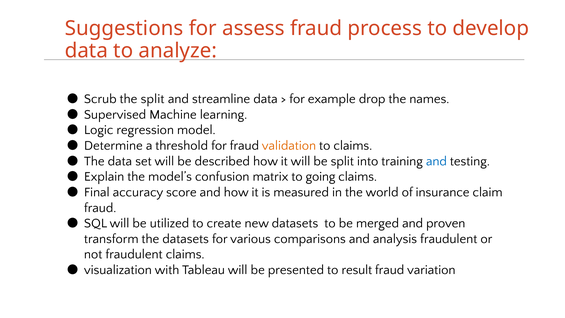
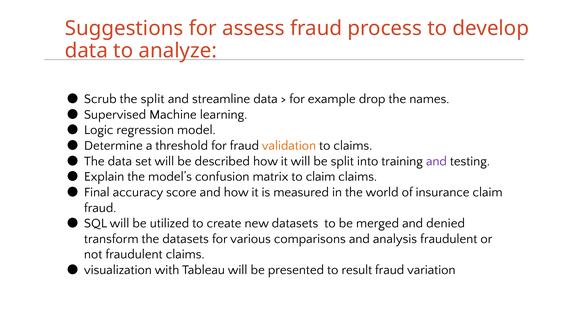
and colour: blue -> purple (436, 161)
to going: going -> claim (321, 177)
proven: proven -> denied (446, 223)
